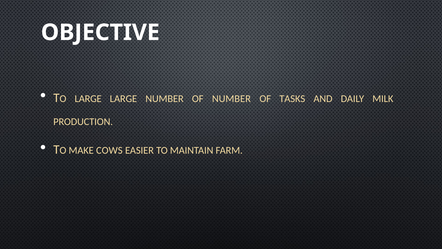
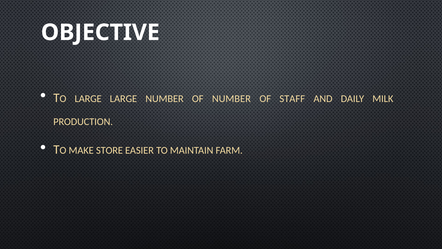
TASKS: TASKS -> STAFF (292, 99)
COWS: COWS -> STORE (109, 150)
